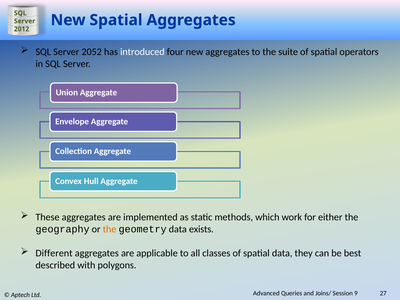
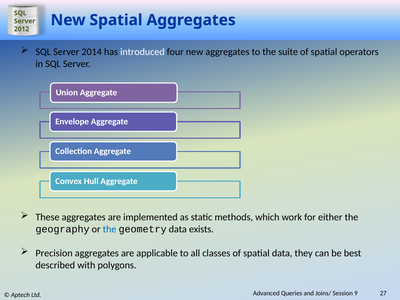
2052: 2052 -> 2014 (92, 52)
the colour: orange -> blue (110, 229)
Different: Different -> Precision (54, 253)
